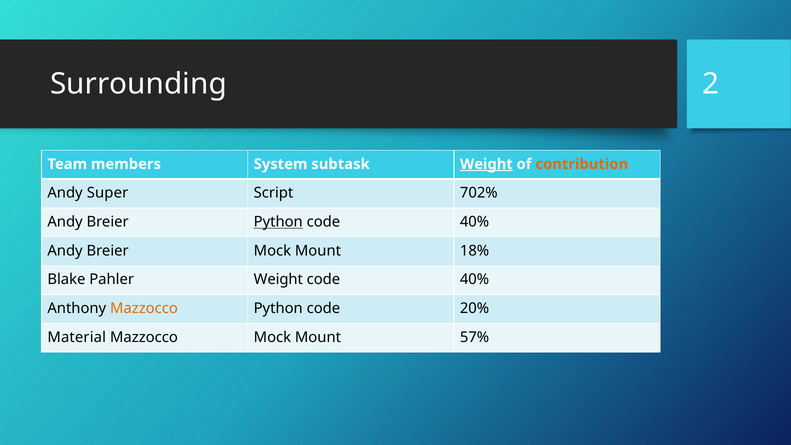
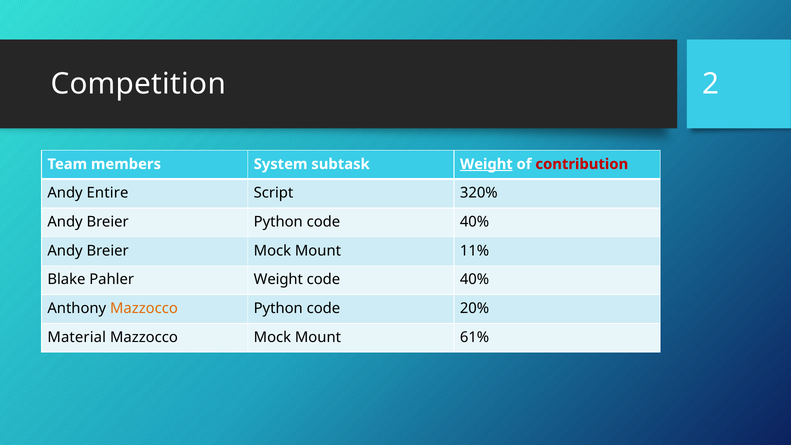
Surrounding: Surrounding -> Competition (138, 84)
contribution colour: orange -> red (582, 164)
Super: Super -> Entire (108, 193)
702%: 702% -> 320% (479, 193)
Python underline: present -> none (278, 222)
18%: 18% -> 11% (475, 251)
57%: 57% -> 61% (475, 337)
